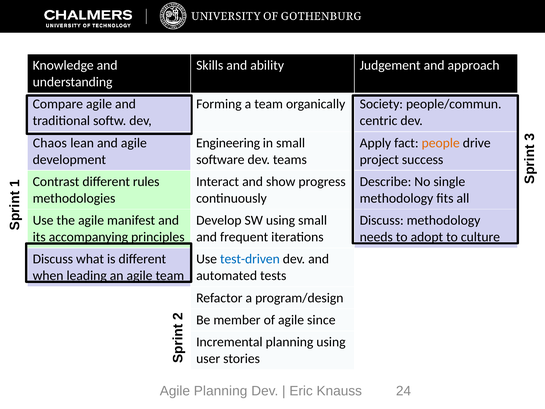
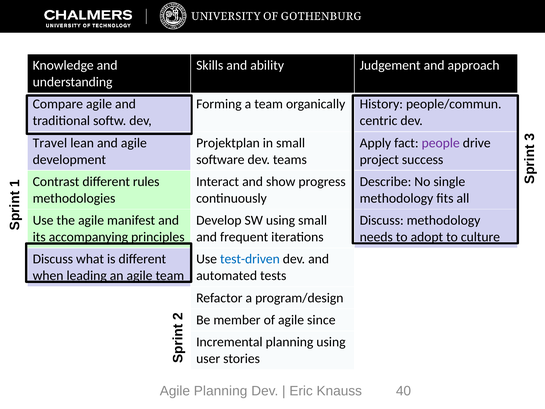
Society: Society -> History (381, 104)
Chaos: Chaos -> Travel (50, 143)
Engineering: Engineering -> Projektplan (228, 143)
people colour: orange -> purple (441, 143)
24: 24 -> 40 (404, 391)
